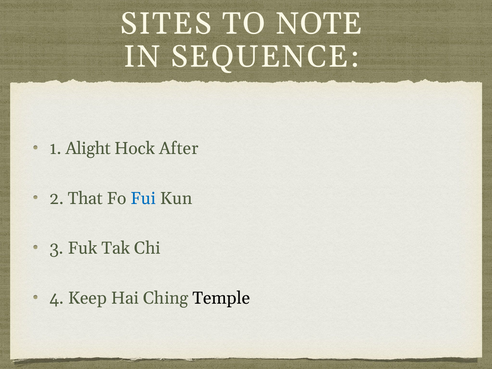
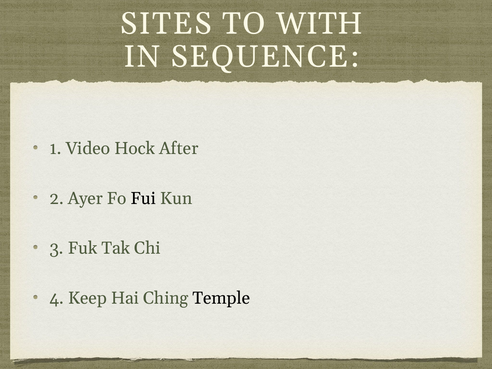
NOTE: NOTE -> WITH (319, 24)
Alight: Alight -> Video (88, 149)
That: That -> Ayer (85, 198)
Fui colour: blue -> black (143, 198)
